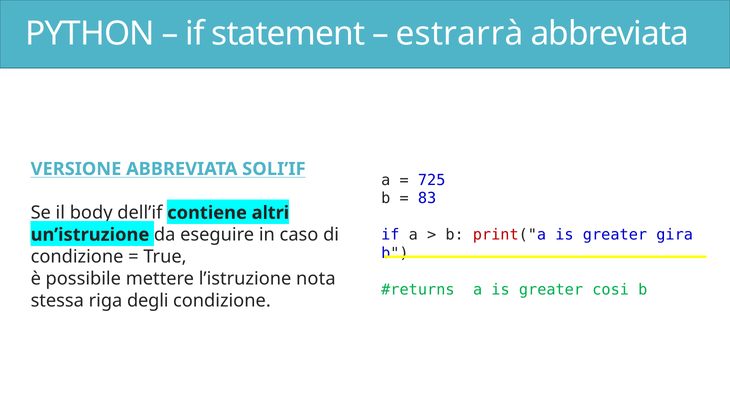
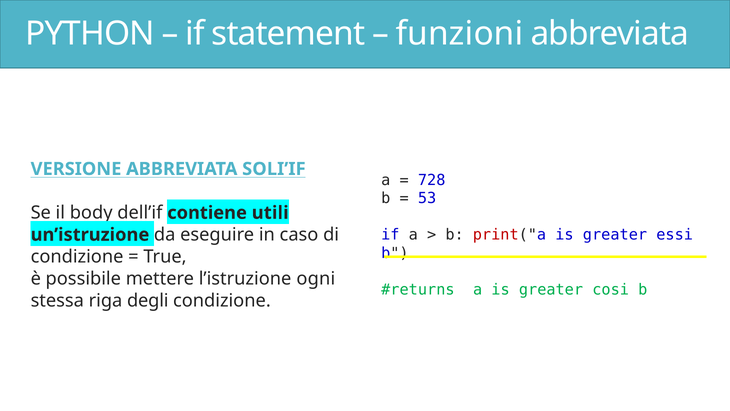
estrarrà: estrarrà -> funzioni (460, 34)
725: 725 -> 728 (432, 180)
83: 83 -> 53 (427, 198)
altri: altri -> utili (270, 213)
gira: gira -> essi (675, 235)
nota: nota -> ogni (316, 278)
